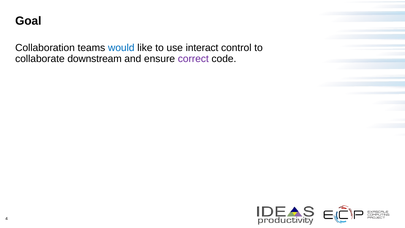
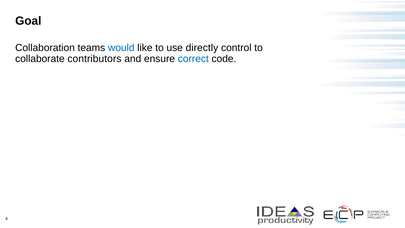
interact: interact -> directly (202, 48)
downstream: downstream -> contributors (94, 59)
correct colour: purple -> blue (193, 59)
